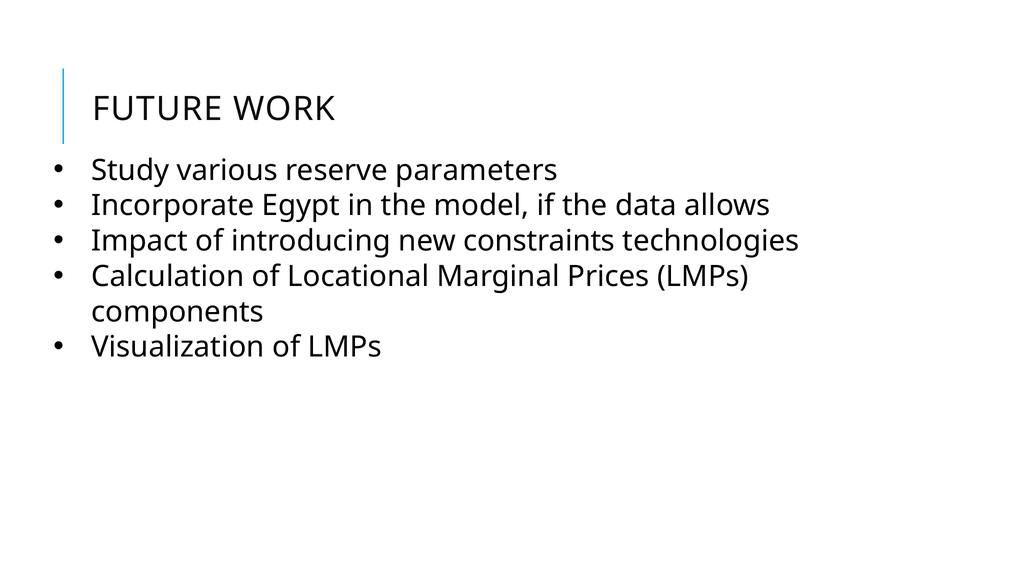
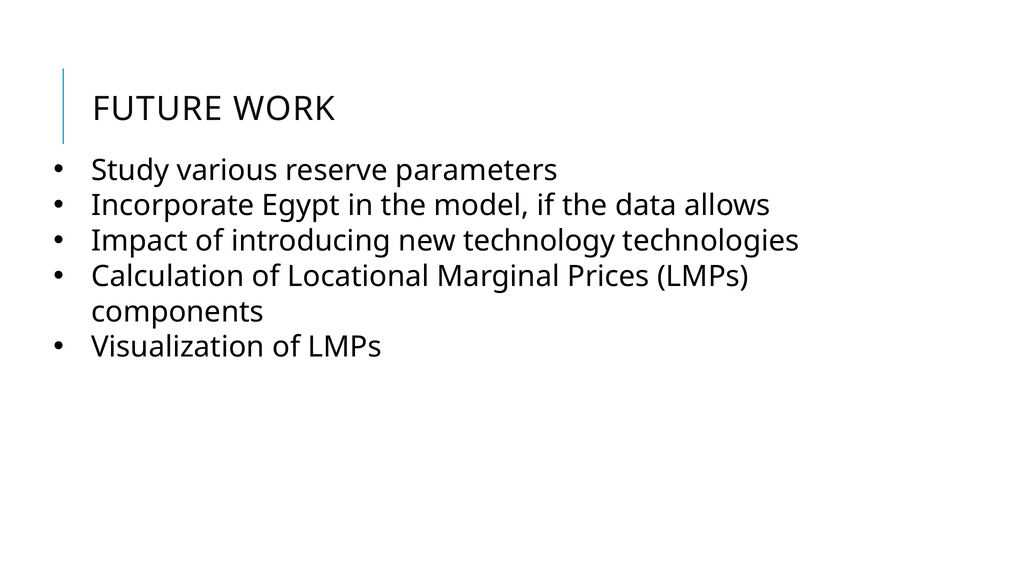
constraints: constraints -> technology (539, 241)
